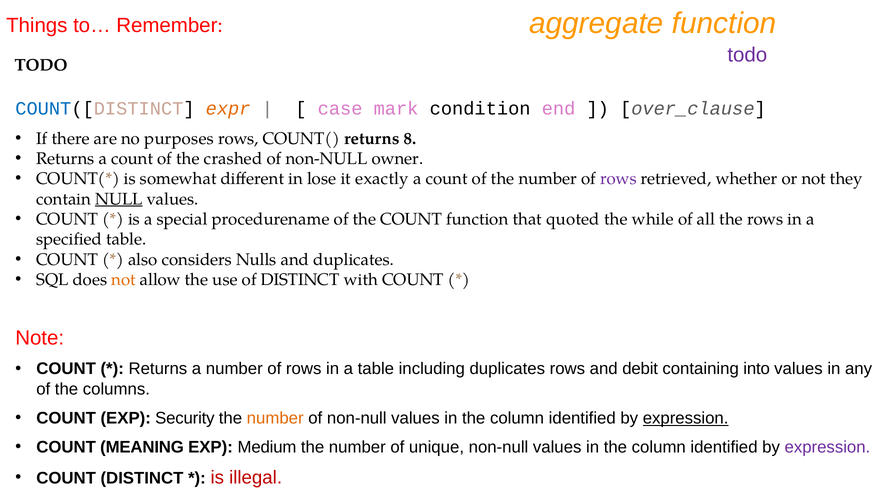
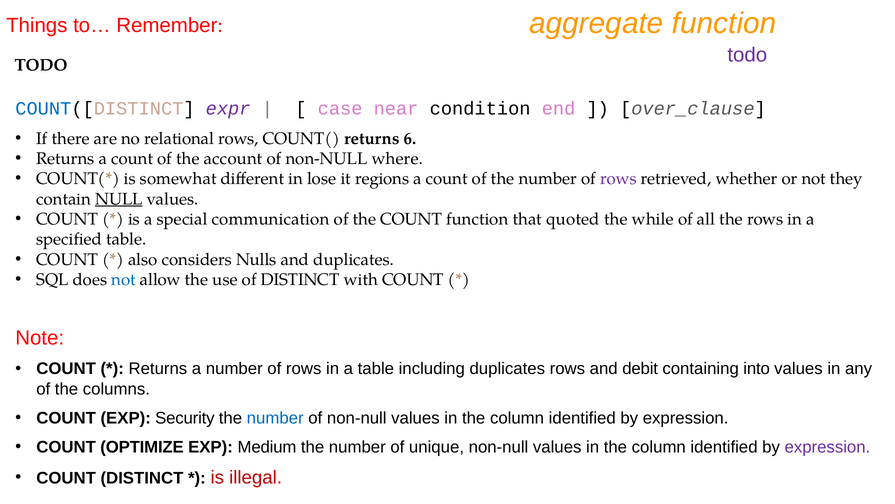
expr colour: orange -> purple (228, 108)
mark: mark -> near (396, 108)
purposes: purposes -> relational (179, 138)
8: 8 -> 6 (410, 138)
crashed: crashed -> account (233, 158)
owner: owner -> where (397, 158)
exactly: exactly -> regions (382, 179)
procedurename: procedurename -> communication (271, 219)
not colour: orange -> blue (124, 279)
number colour: orange -> blue (275, 418)
expression underline: present -> none (686, 418)
MEANING: MEANING -> OPTIMIZE (142, 447)
